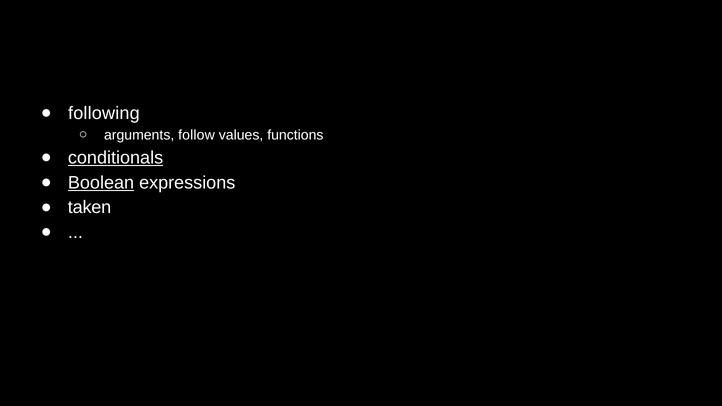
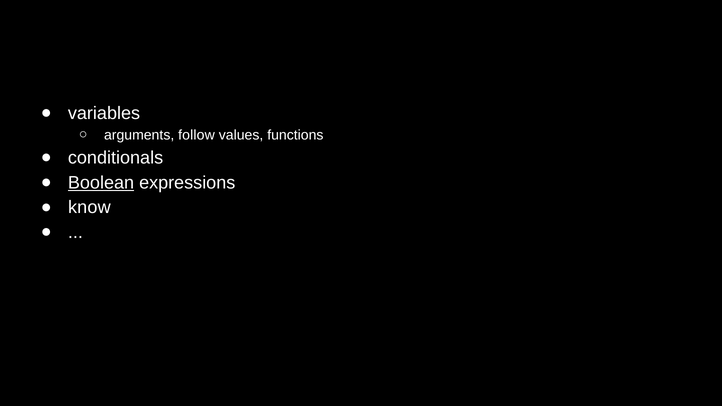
following: following -> variables (104, 114)
conditionals underline: present -> none (116, 158)
taken: taken -> know (89, 208)
